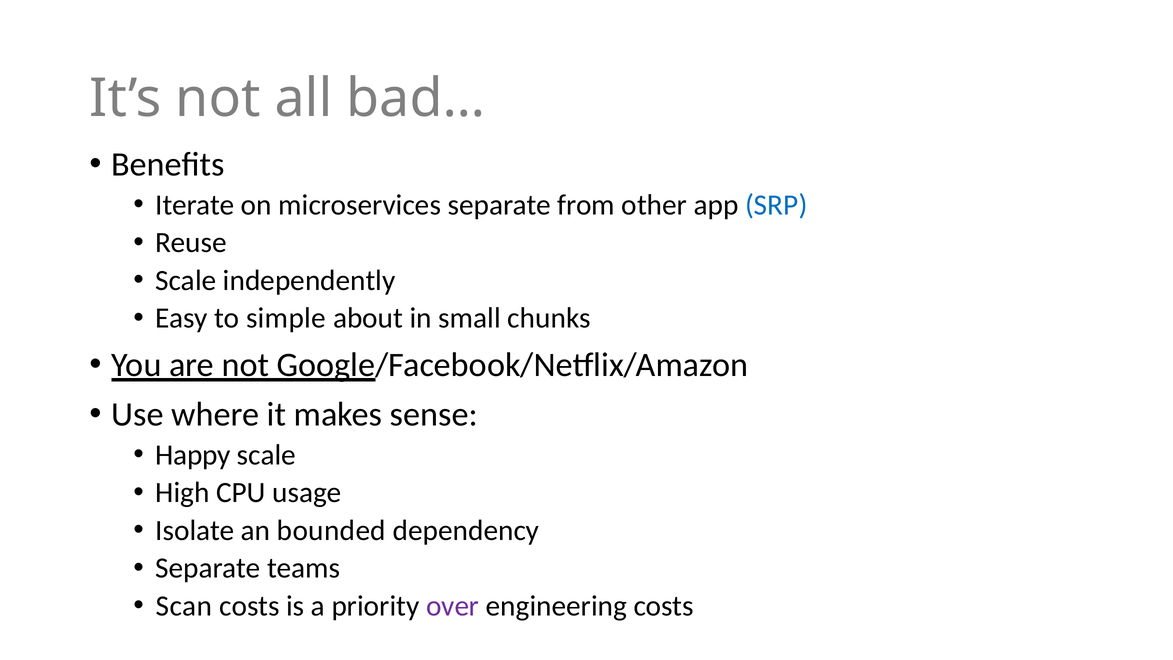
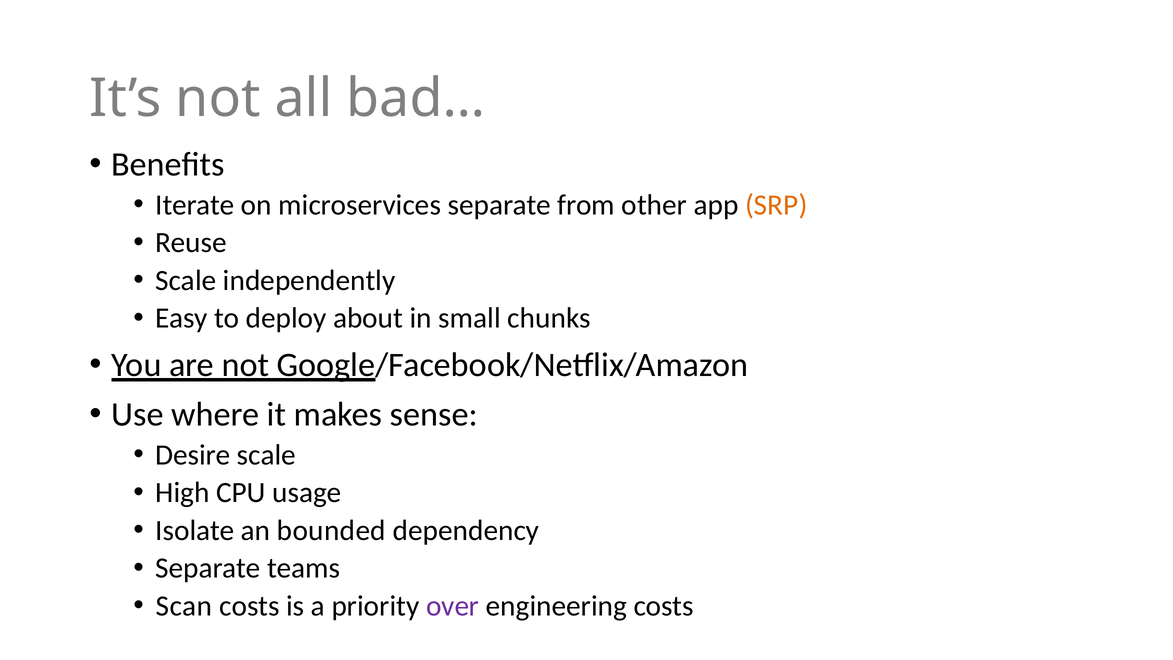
SRP colour: blue -> orange (776, 205)
simple: simple -> deploy (286, 318)
Happy: Happy -> Desire (193, 455)
